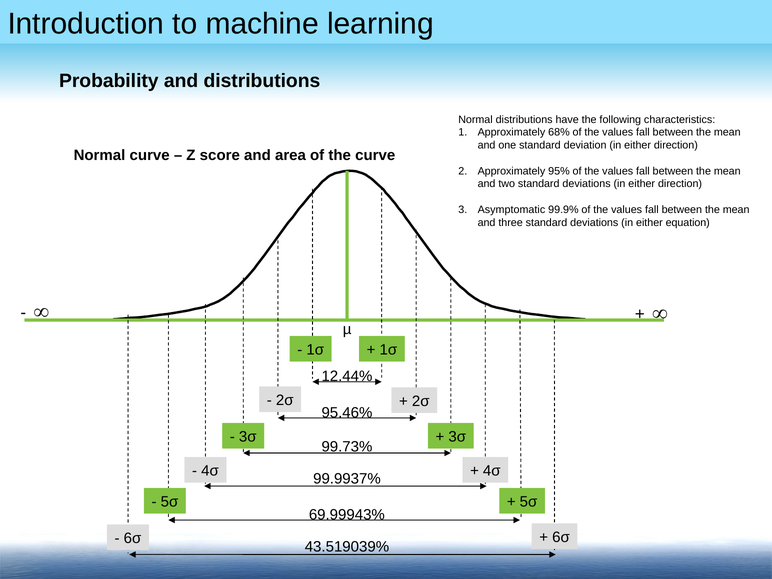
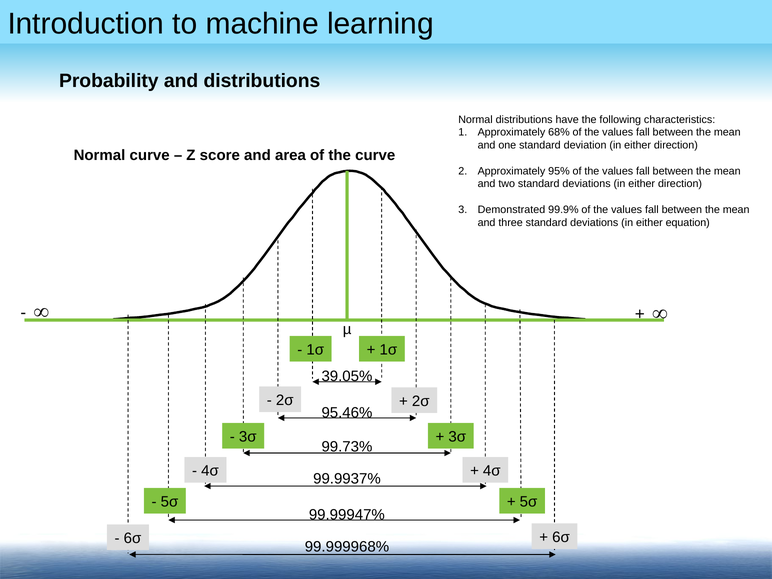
Asymptomatic: Asymptomatic -> Demonstrated (511, 210)
12.44%: 12.44% -> 39.05% (347, 377)
69.99943%: 69.99943% -> 99.99947% (347, 515)
43.519039%: 43.519039% -> 99.999968% (347, 547)
